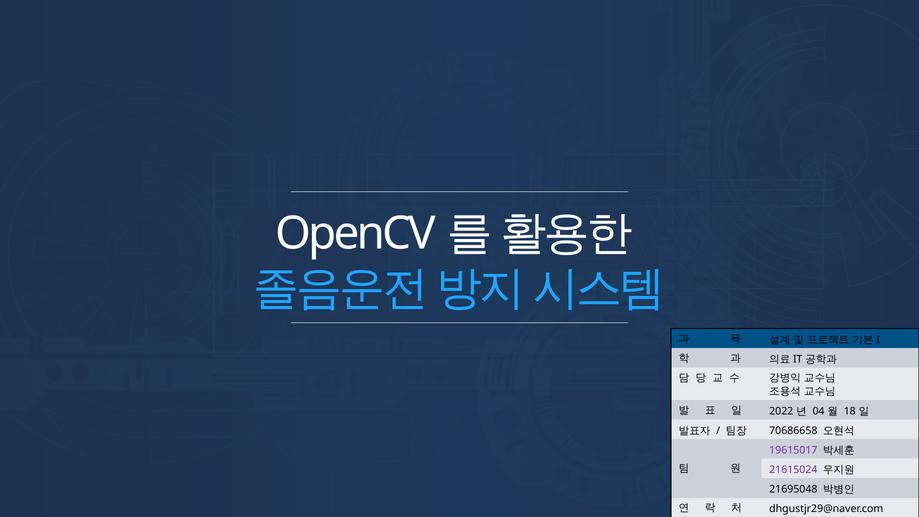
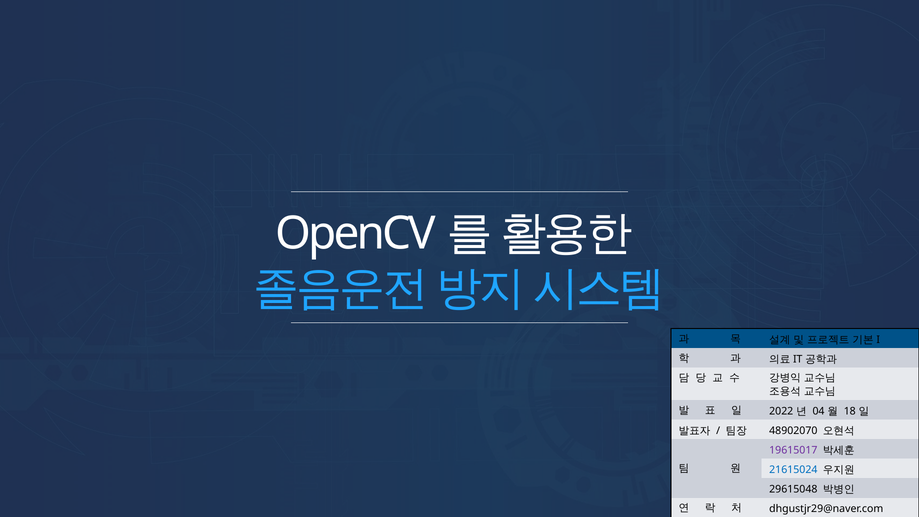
70686658: 70686658 -> 48902070 (793, 431)
21615024 colour: purple -> blue (793, 470)
21695048: 21695048 -> 29615048 (793, 489)
